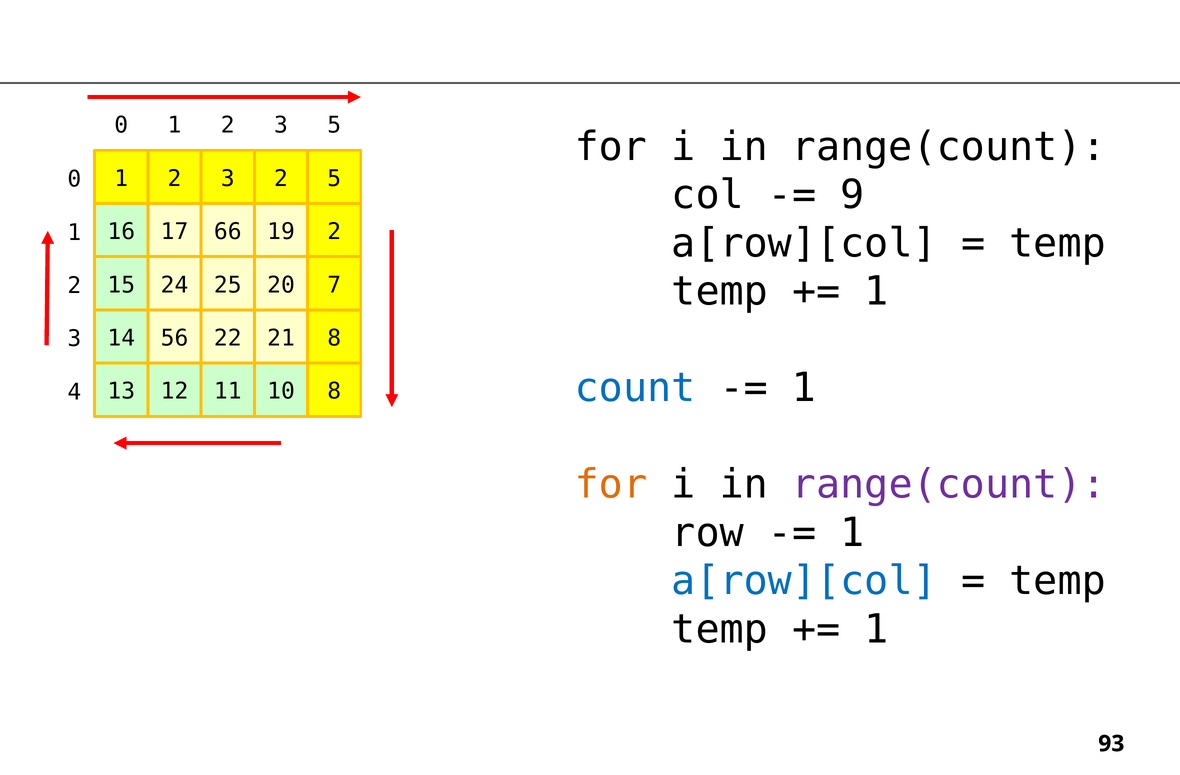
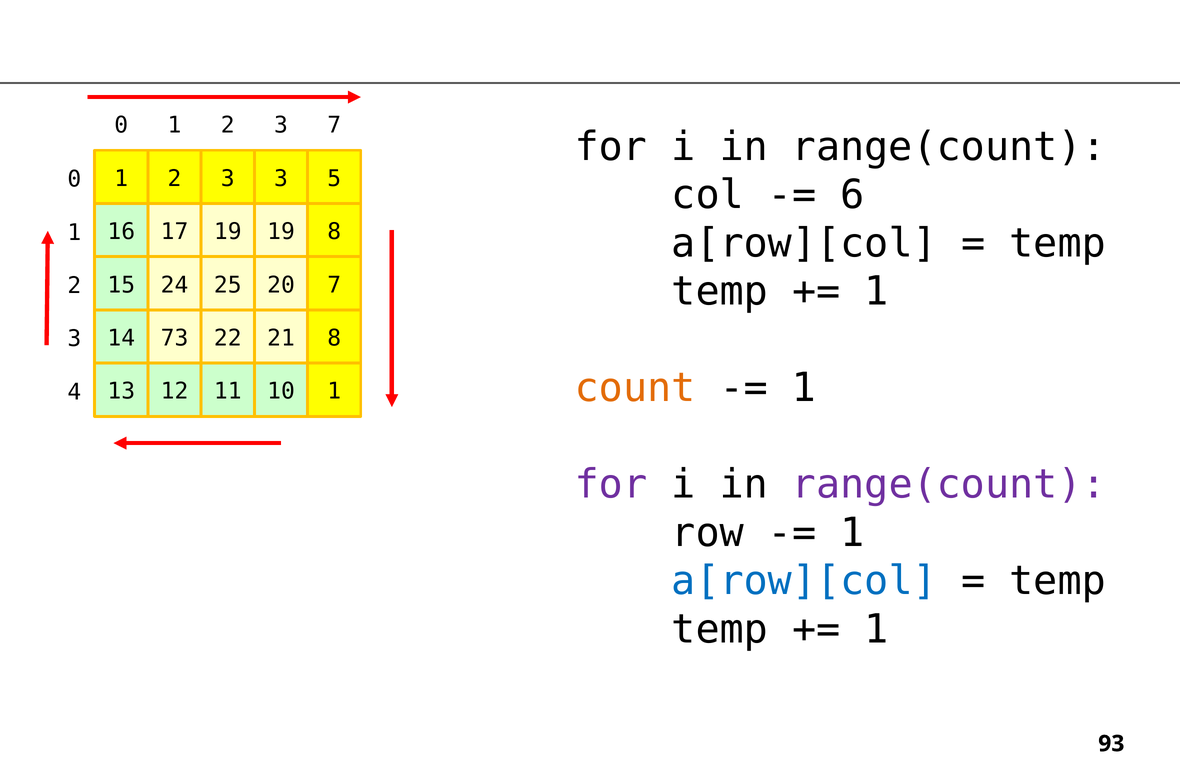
3 5: 5 -> 7 (334, 125)
3 2: 2 -> 3 (281, 178)
9: 9 -> 6 (852, 195)
17 66: 66 -> 19 (228, 232)
19 2: 2 -> 8 (334, 232)
56: 56 -> 73 (175, 338)
count colour: blue -> orange (635, 388)
10 8: 8 -> 1 (334, 391)
for colour: orange -> purple (611, 485)
